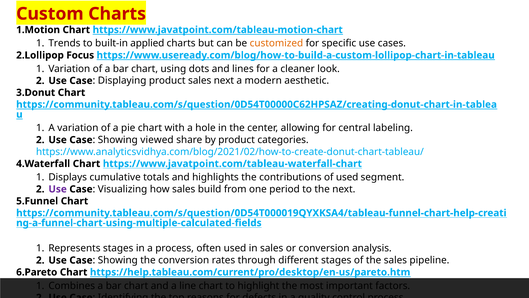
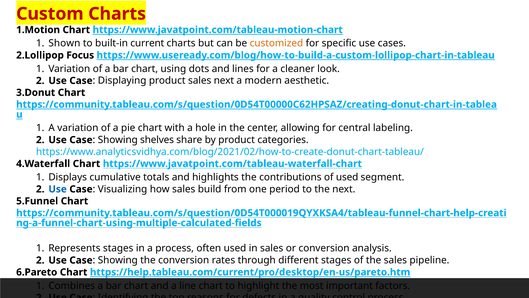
Trends: Trends -> Shown (64, 43)
applied: applied -> current (147, 43)
viewed: viewed -> shelves (157, 140)
Use colour: purple -> blue (58, 189)
